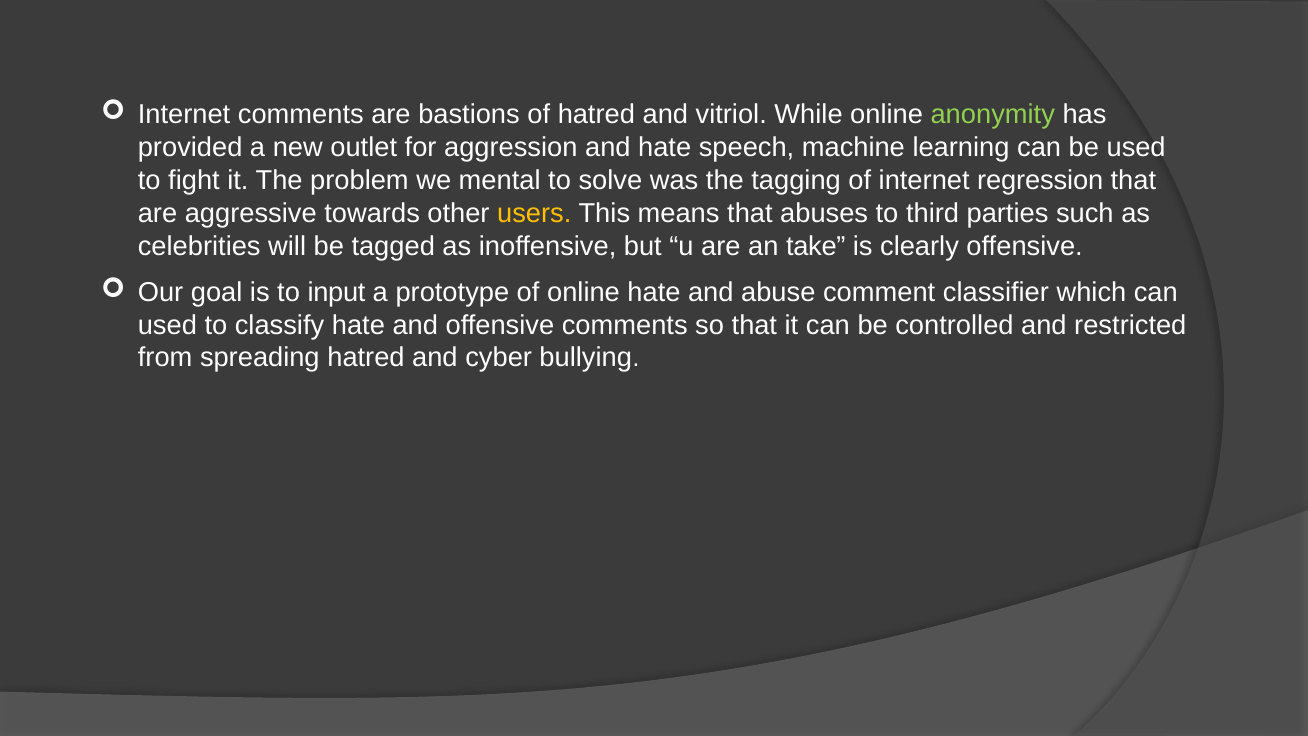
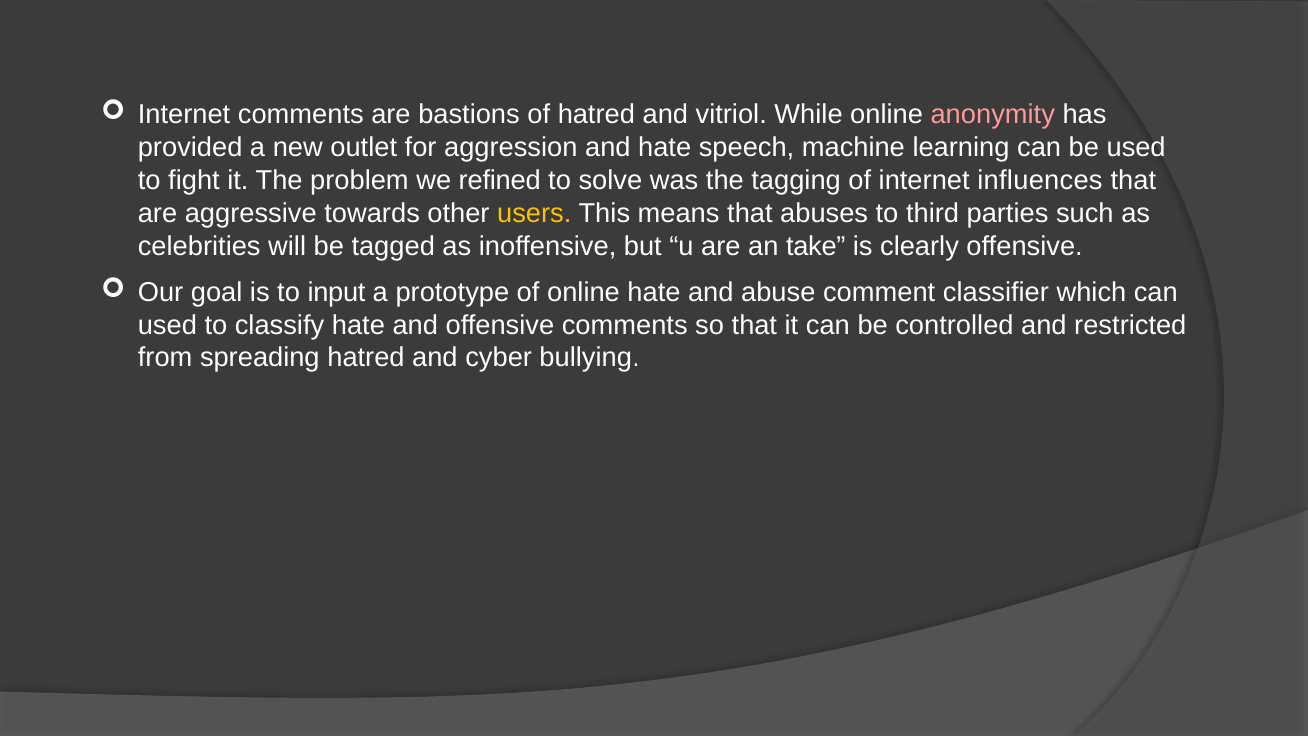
anonymity colour: light green -> pink (993, 115)
mental: mental -> refined (500, 180)
regression: regression -> influences (1040, 180)
